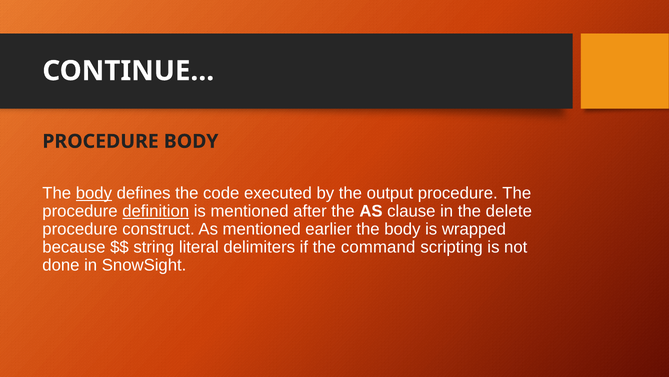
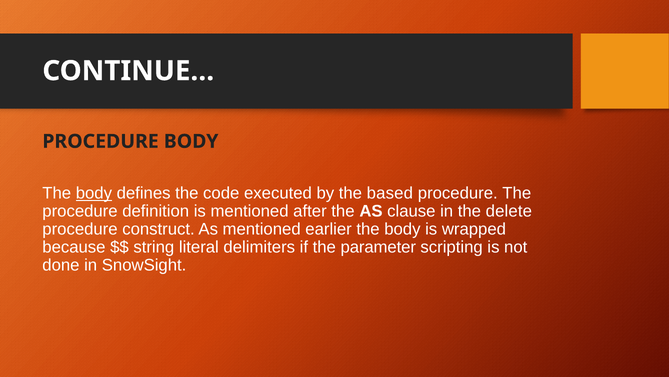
output: output -> based (390, 193)
definition underline: present -> none (156, 211)
command: command -> parameter (378, 247)
